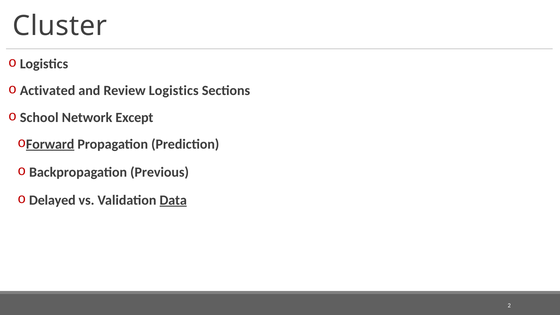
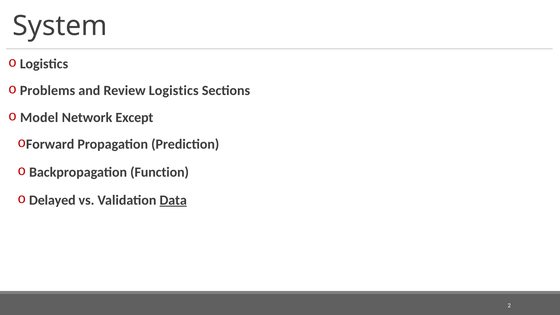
Cluster: Cluster -> System (60, 26)
Activated: Activated -> Problems (48, 91)
School: School -> Model (39, 117)
Forward underline: present -> none (50, 144)
Previous: Previous -> Function (160, 172)
